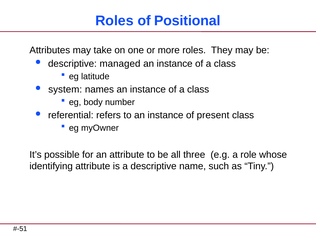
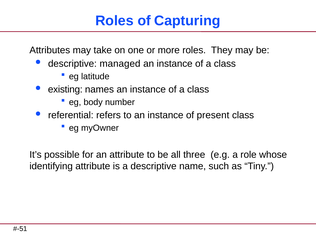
Positional: Positional -> Capturing (187, 21)
system: system -> existing (65, 89)
